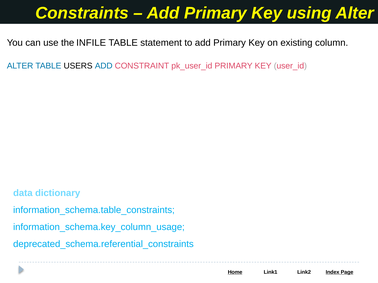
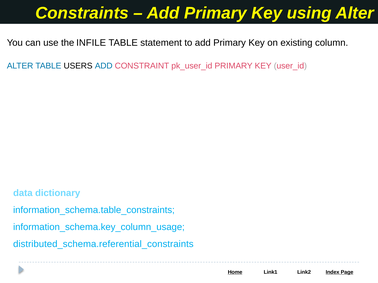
deprecated_schema.referential_constraints: deprecated_schema.referential_constraints -> distributed_schema.referential_constraints (103, 244)
